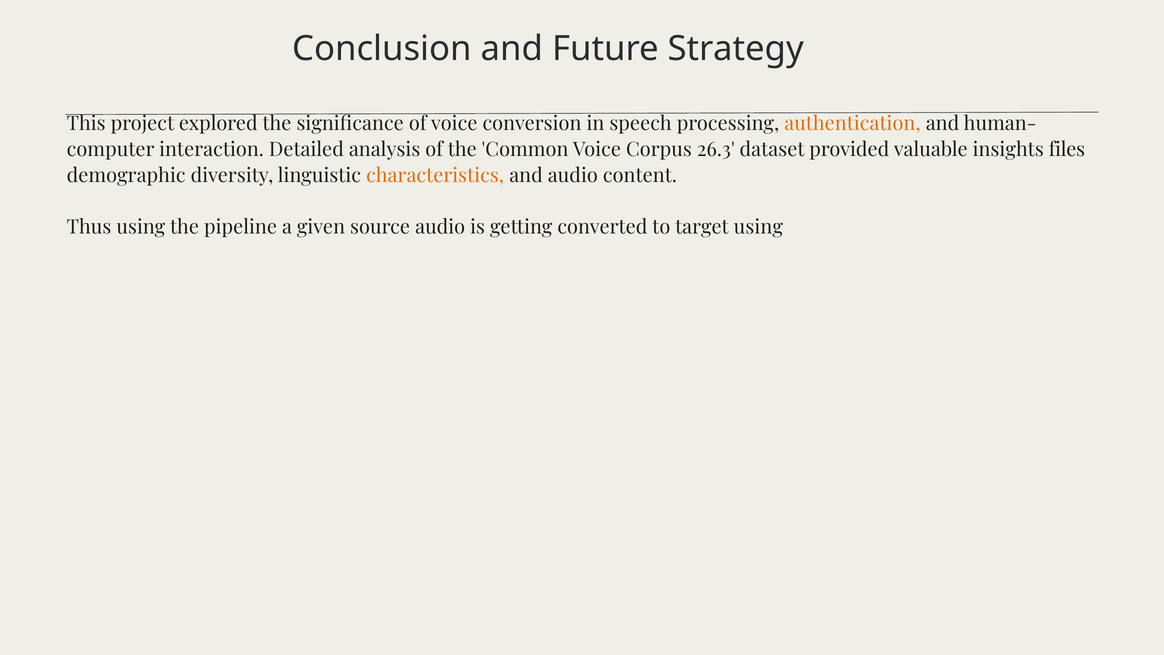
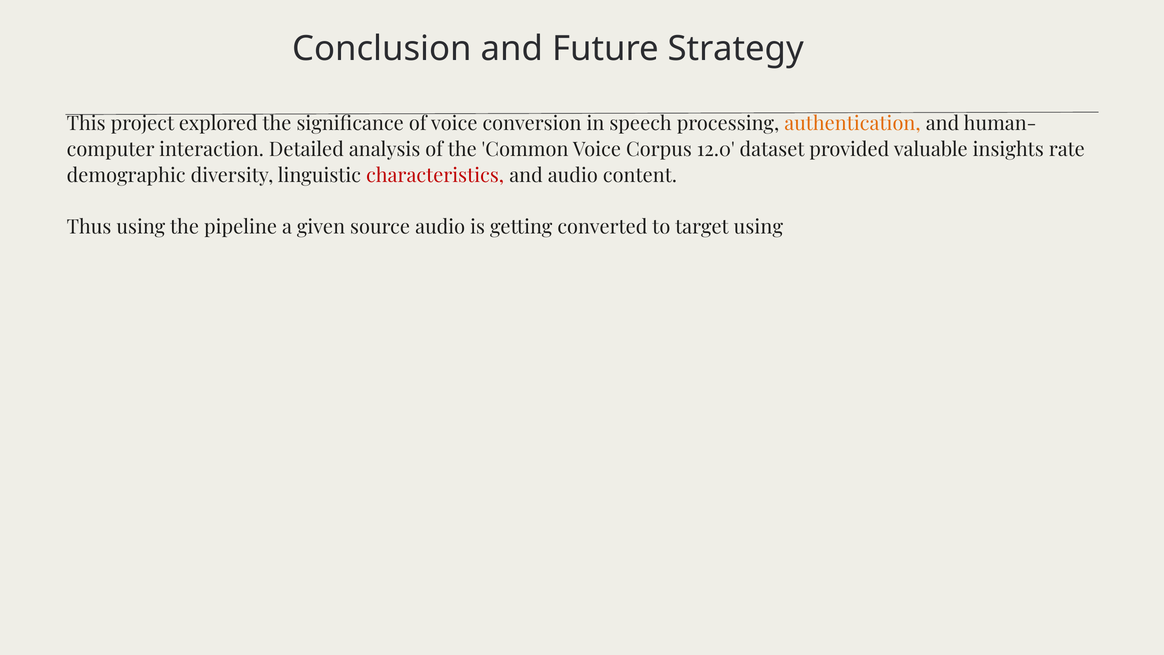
26.3: 26.3 -> 12.0 (716, 150)
files: files -> rate (1067, 150)
characteristics colour: orange -> red (435, 176)
